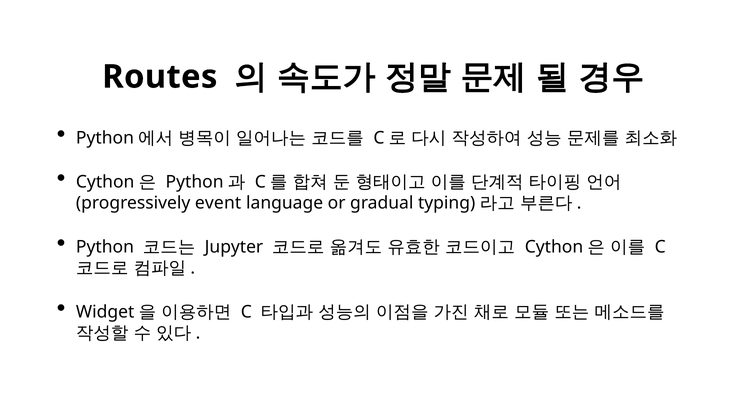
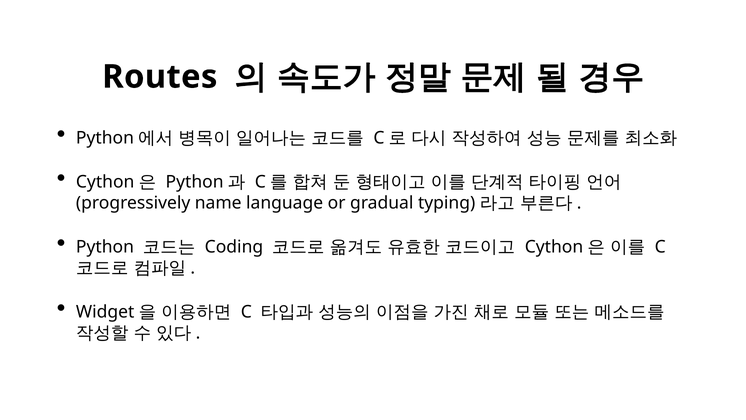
event: event -> name (218, 203)
Jupyter: Jupyter -> Coding (234, 247)
